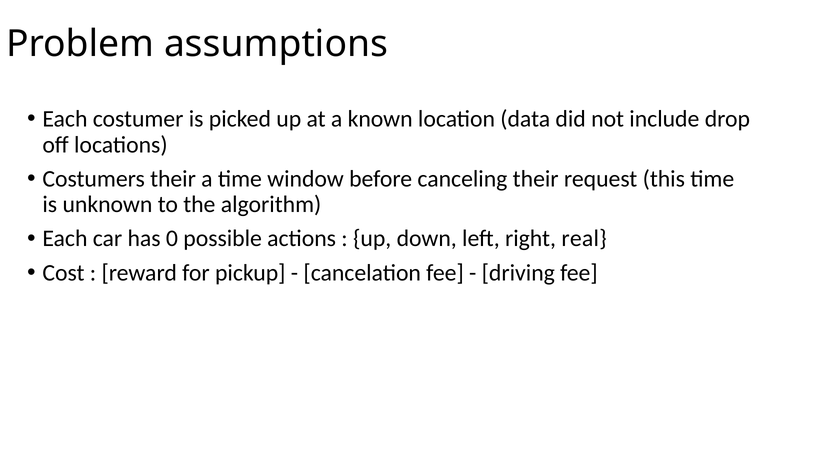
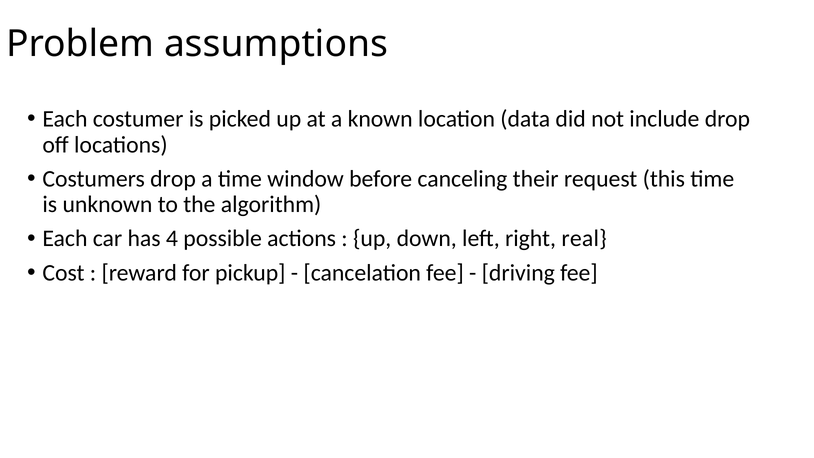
Costumers their: their -> drop (173, 179)
0: 0 -> 4 (172, 239)
